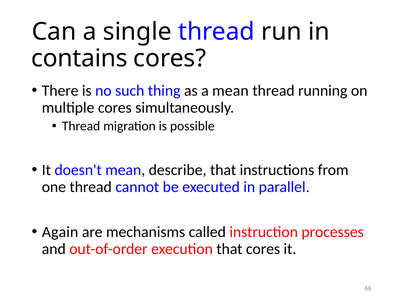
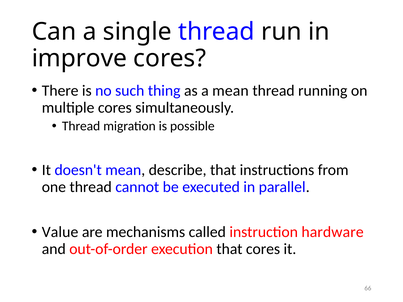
contains: contains -> improve (79, 58)
Again: Again -> Value (60, 232)
processes: processes -> hardware (333, 232)
